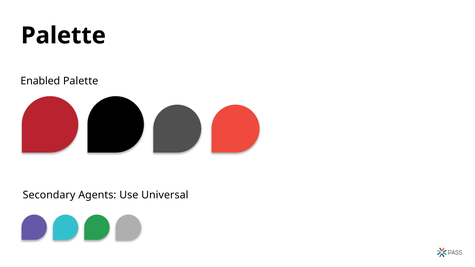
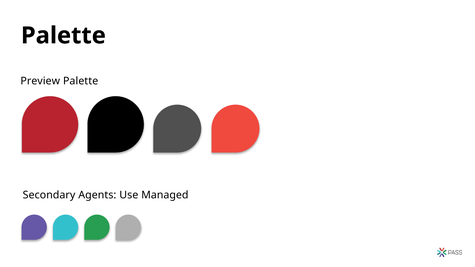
Enabled: Enabled -> Preview (40, 81)
Universal: Universal -> Managed (165, 195)
